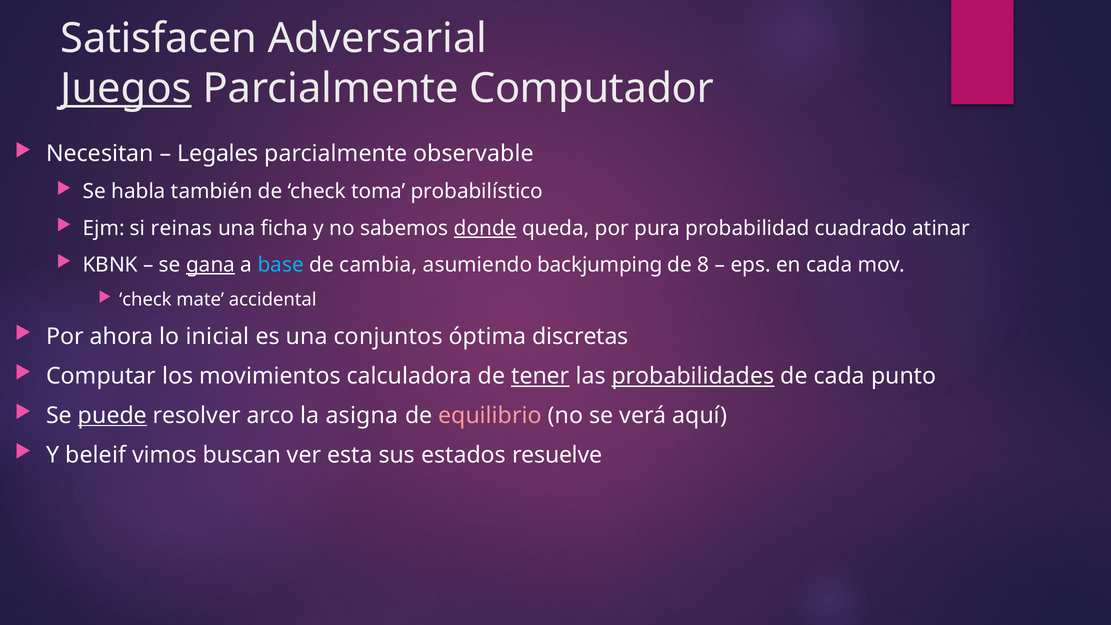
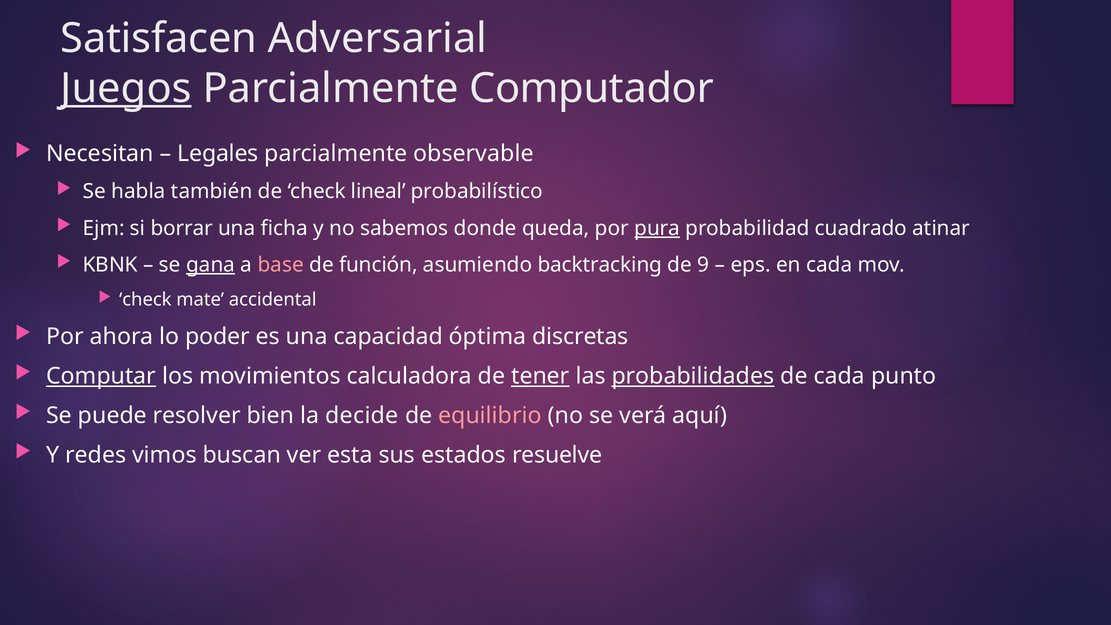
toma: toma -> lineal (378, 192)
reinas: reinas -> borrar (182, 228)
donde underline: present -> none (485, 228)
pura underline: none -> present (657, 228)
base colour: light blue -> pink (281, 265)
cambia: cambia -> función (378, 265)
backjumping: backjumping -> backtracking (600, 265)
8: 8 -> 9 (703, 265)
inicial: inicial -> poder (218, 337)
conjuntos: conjuntos -> capacidad (388, 337)
Computar underline: none -> present (101, 376)
puede underline: present -> none (112, 415)
arco: arco -> bien (271, 415)
asigna: asigna -> decide (362, 415)
beleif: beleif -> redes (96, 455)
